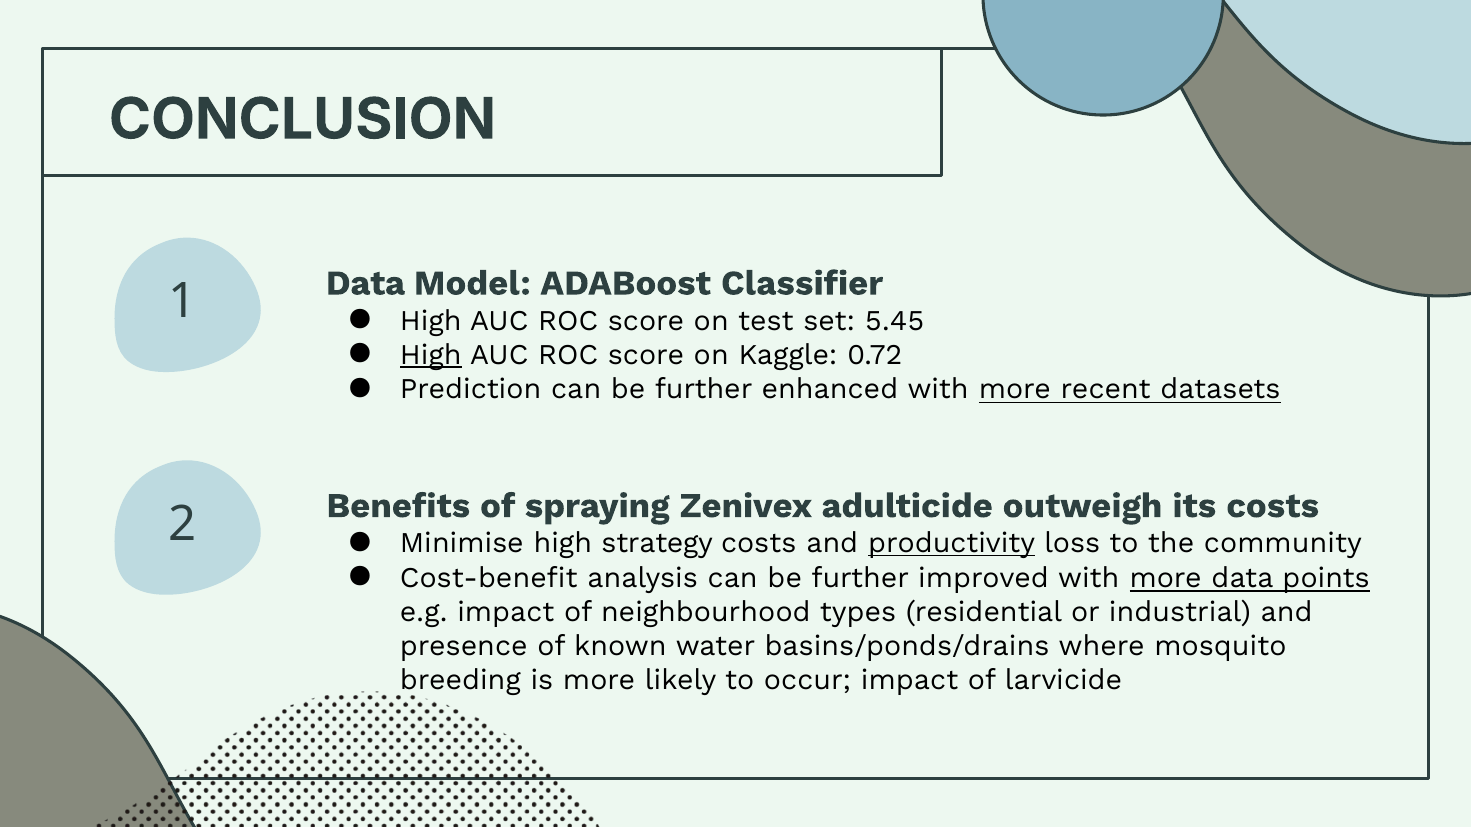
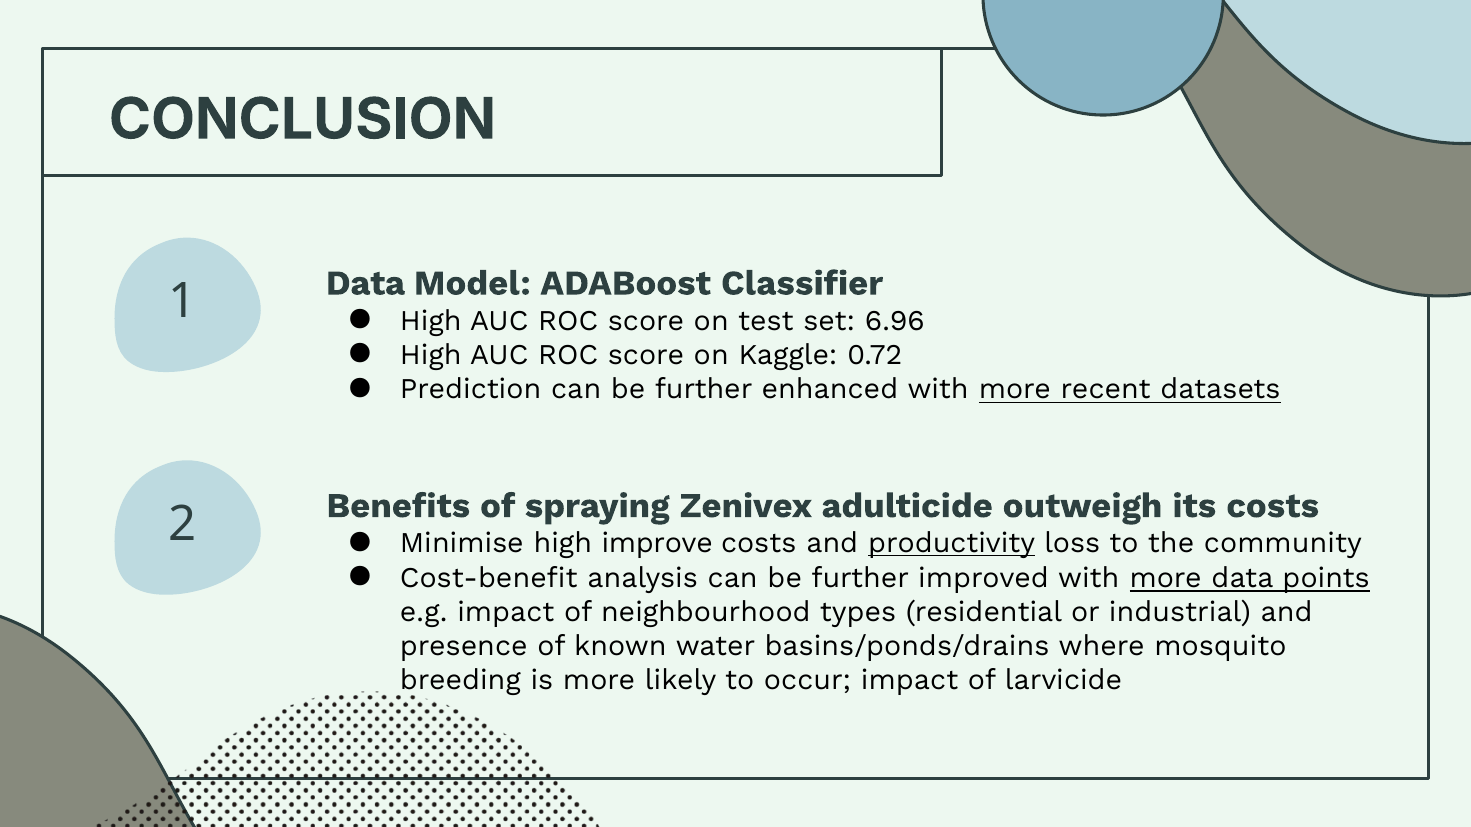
5.45: 5.45 -> 6.96 (895, 321)
High underline: present -> none (431, 355)
strategy: strategy -> improve (657, 544)
